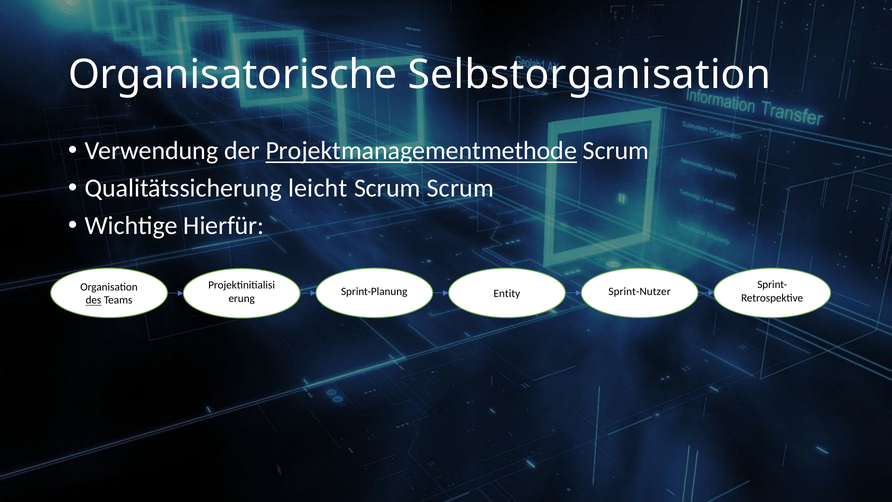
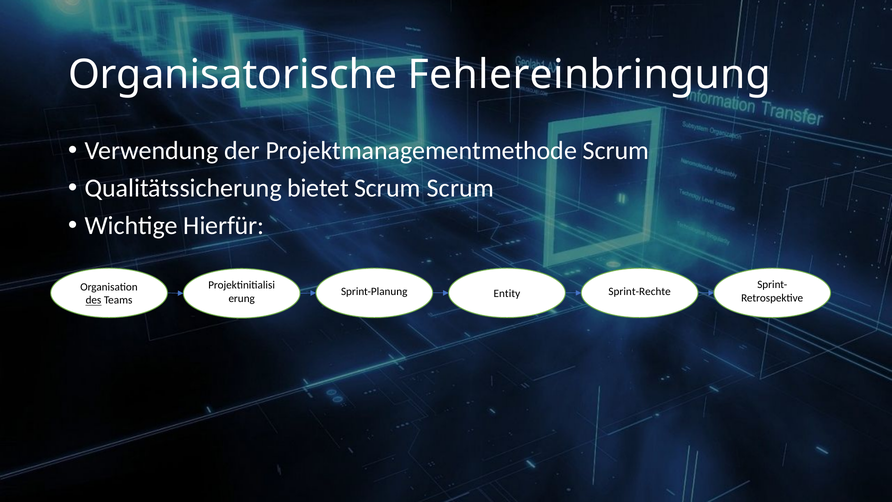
Selbstorganisation: Selbstorganisation -> Fehlereinbringung (589, 75)
Projektmanagementmethode underline: present -> none (421, 151)
leicht: leicht -> bietet (318, 188)
Sprint-Nutzer: Sprint-Nutzer -> Sprint-Rechte (640, 291)
